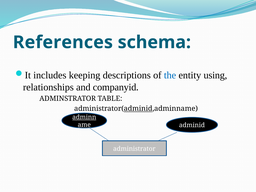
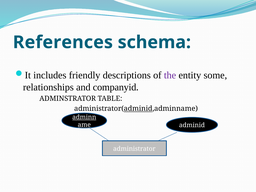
keeping: keeping -> friendly (85, 75)
the colour: blue -> purple (170, 75)
using: using -> some (215, 75)
